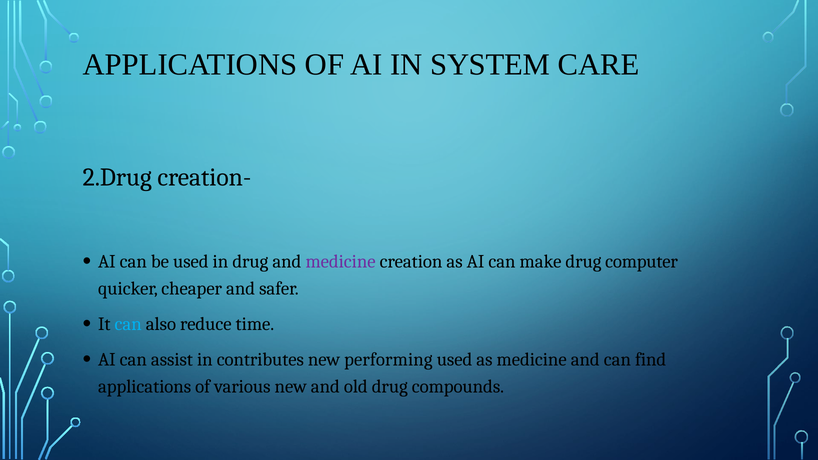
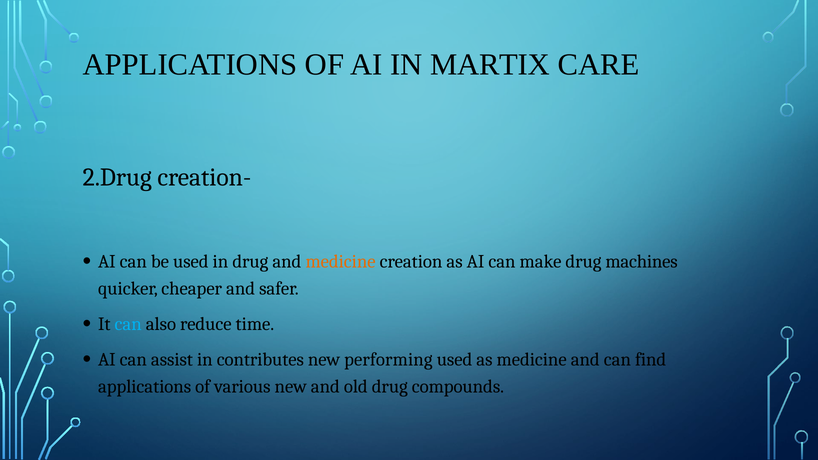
SYSTEM: SYSTEM -> MARTIX (490, 65)
medicine colour: purple -> orange (341, 262)
computer: computer -> machines (642, 262)
